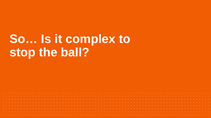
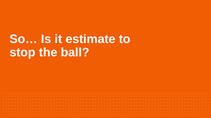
complex: complex -> estimate (91, 39)
